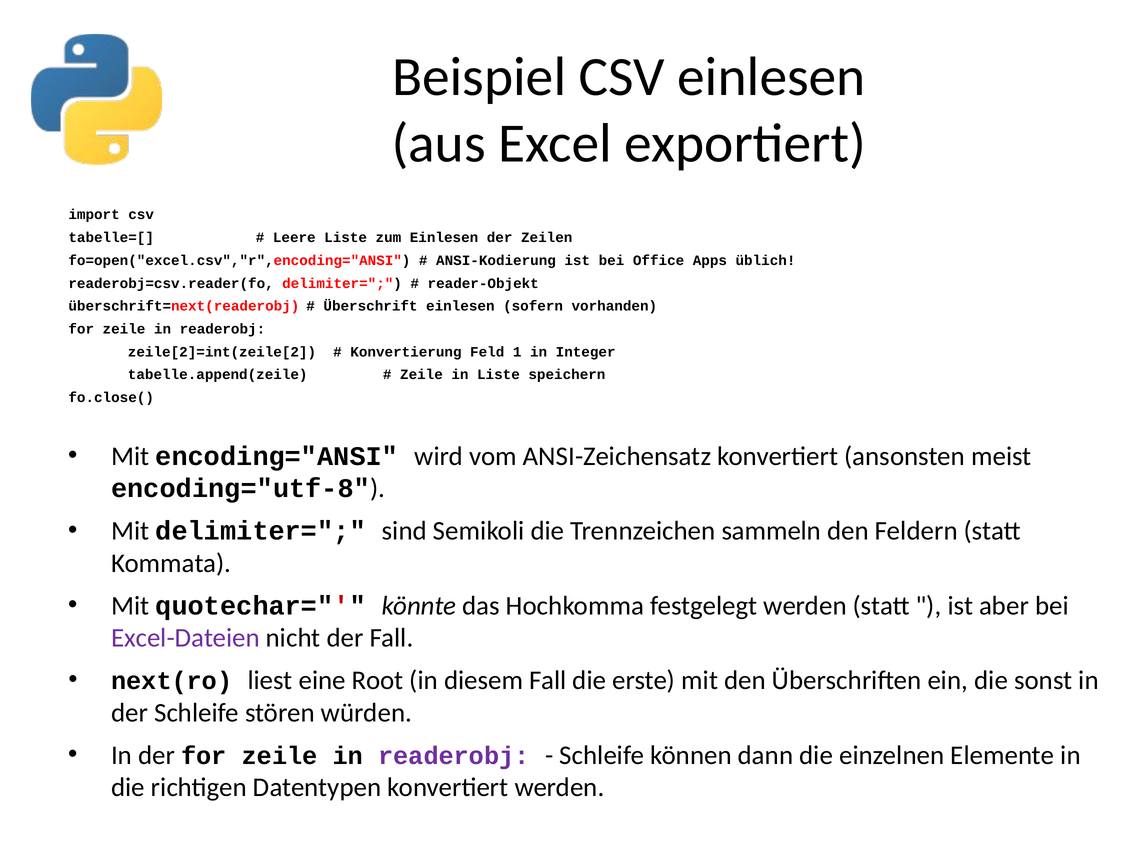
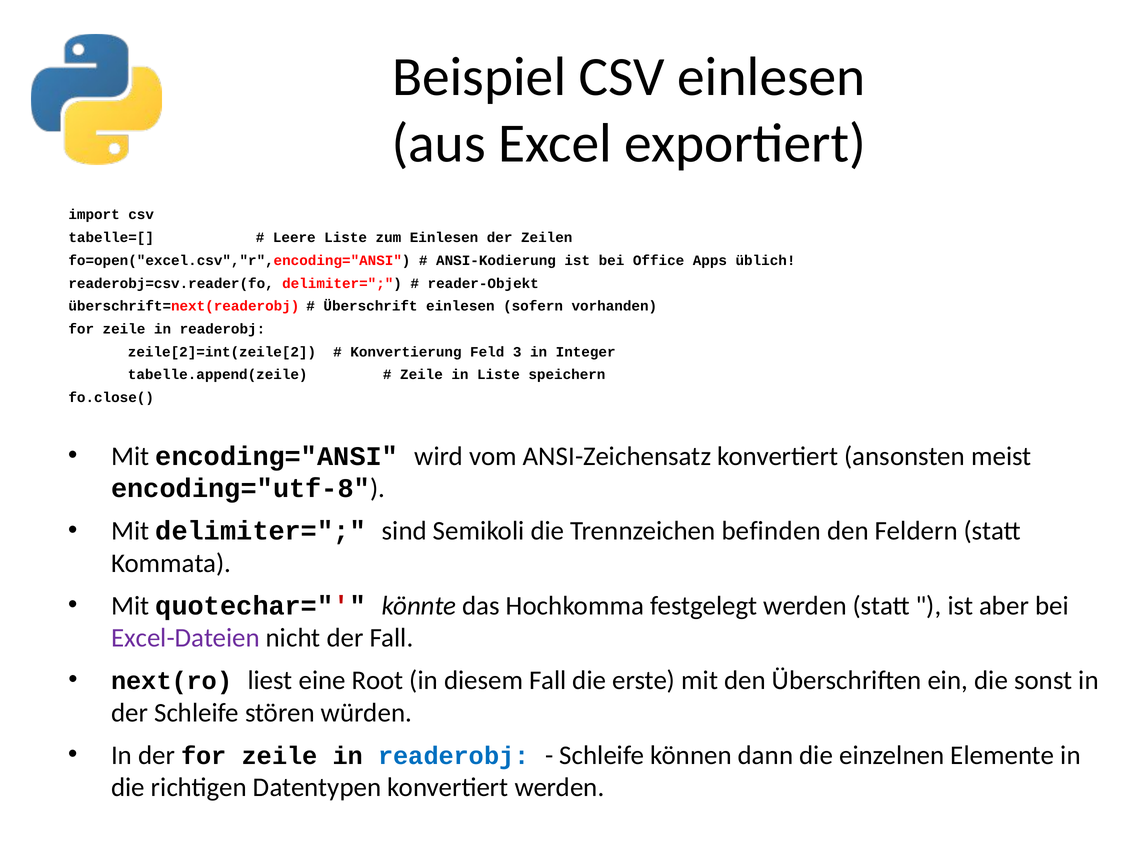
1: 1 -> 3 (517, 352)
sammeln: sammeln -> befinden (771, 531)
readerobj colour: purple -> blue (454, 756)
